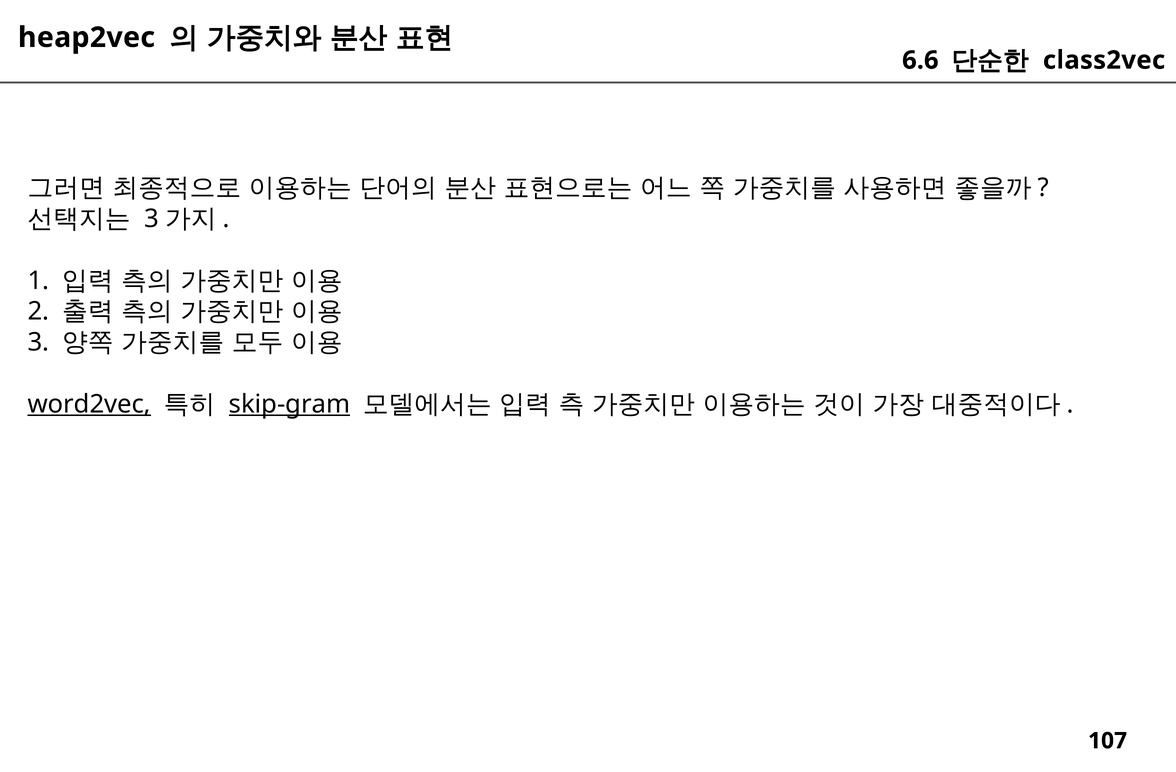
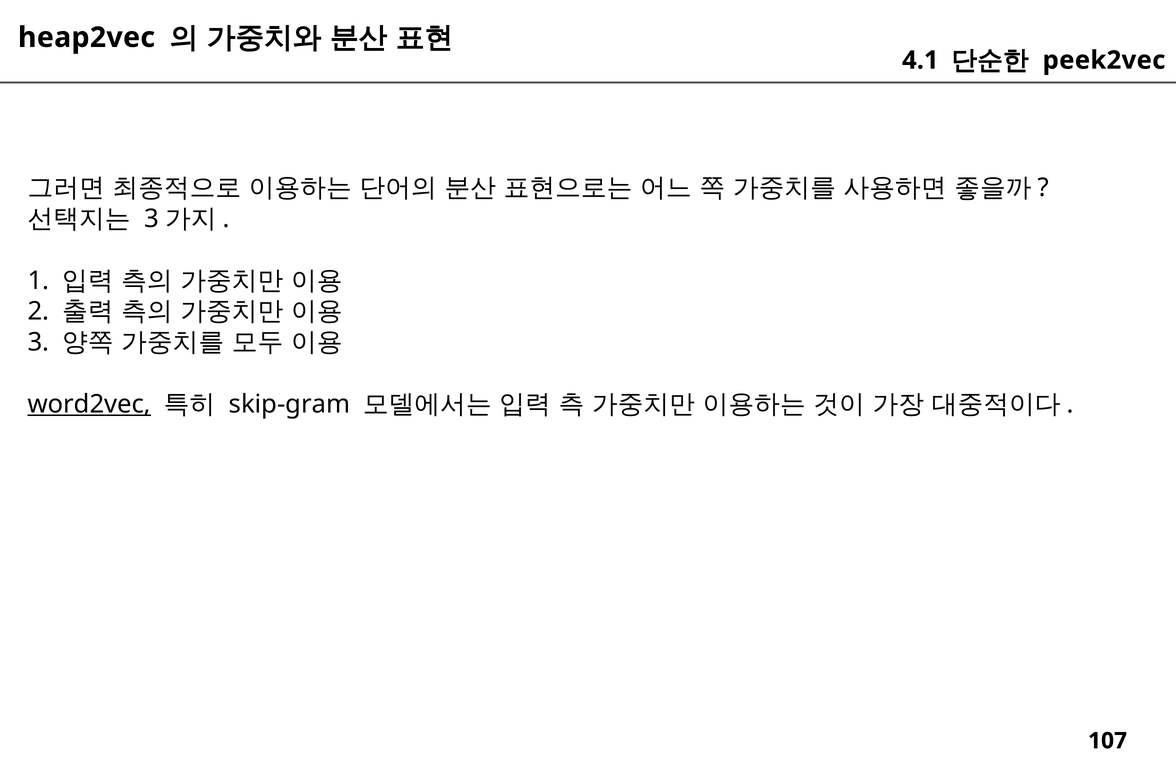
6.6: 6.6 -> 4.1 (920, 60)
class2vec: class2vec -> peek2vec (1104, 60)
skip-gram underline: present -> none (290, 404)
